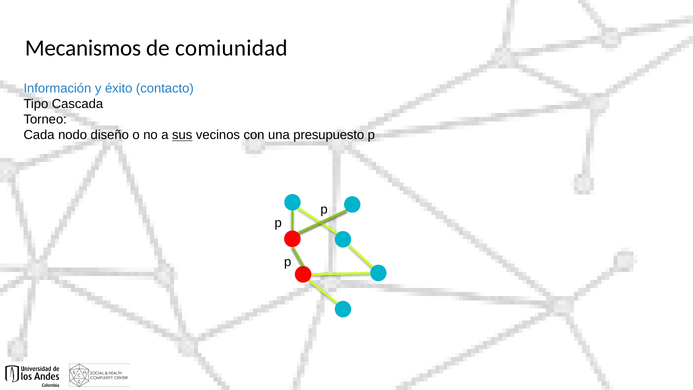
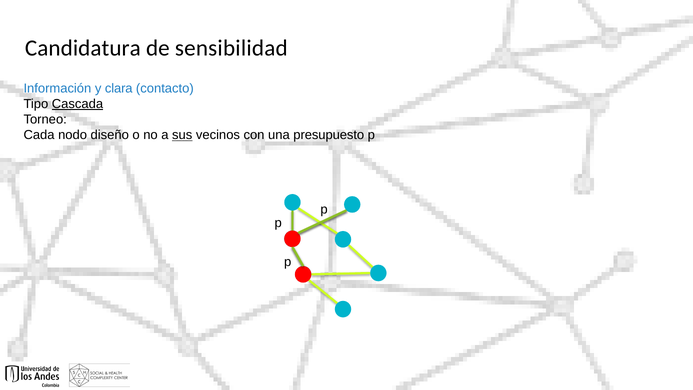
Mecanismos: Mecanismos -> Candidatura (83, 48)
comiunidad: comiunidad -> sensibilidad (231, 48)
éxito: éxito -> clara (119, 88)
Cascada underline: none -> present (77, 104)
